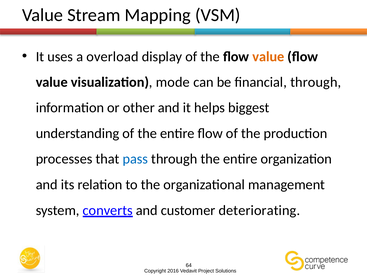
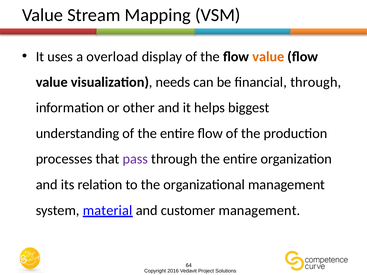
mode: mode -> needs (173, 82)
pass colour: blue -> purple (135, 159)
converts: converts -> material (108, 211)
customer deteriorating: deteriorating -> management (259, 211)
